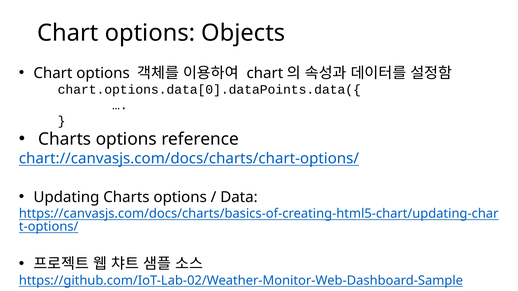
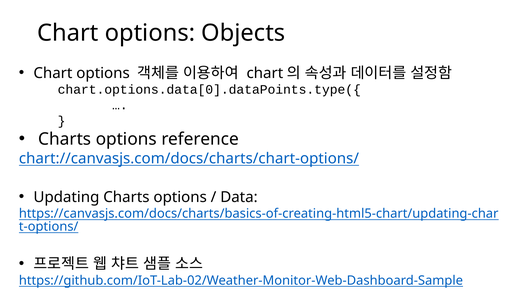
chart.options.data[0].dataPoints.data({: chart.options.data[0].dataPoints.data({ -> chart.options.data[0].dataPoints.type({ (209, 90)
